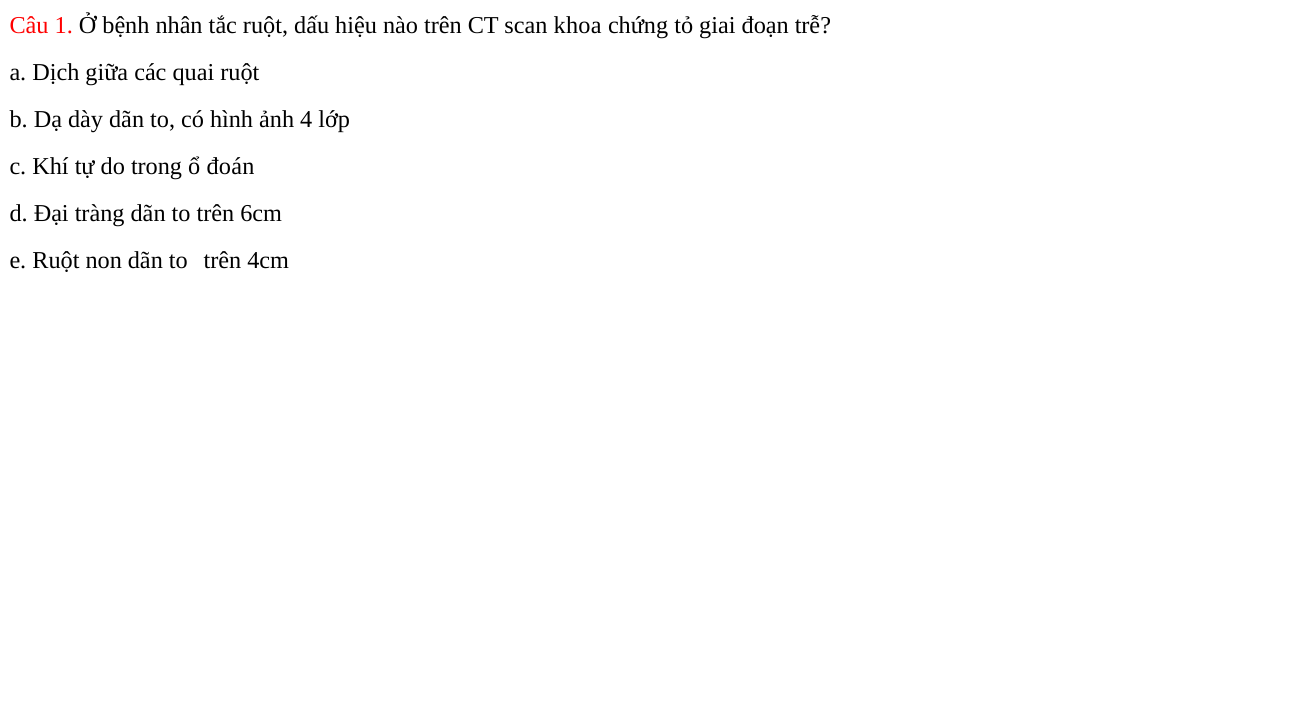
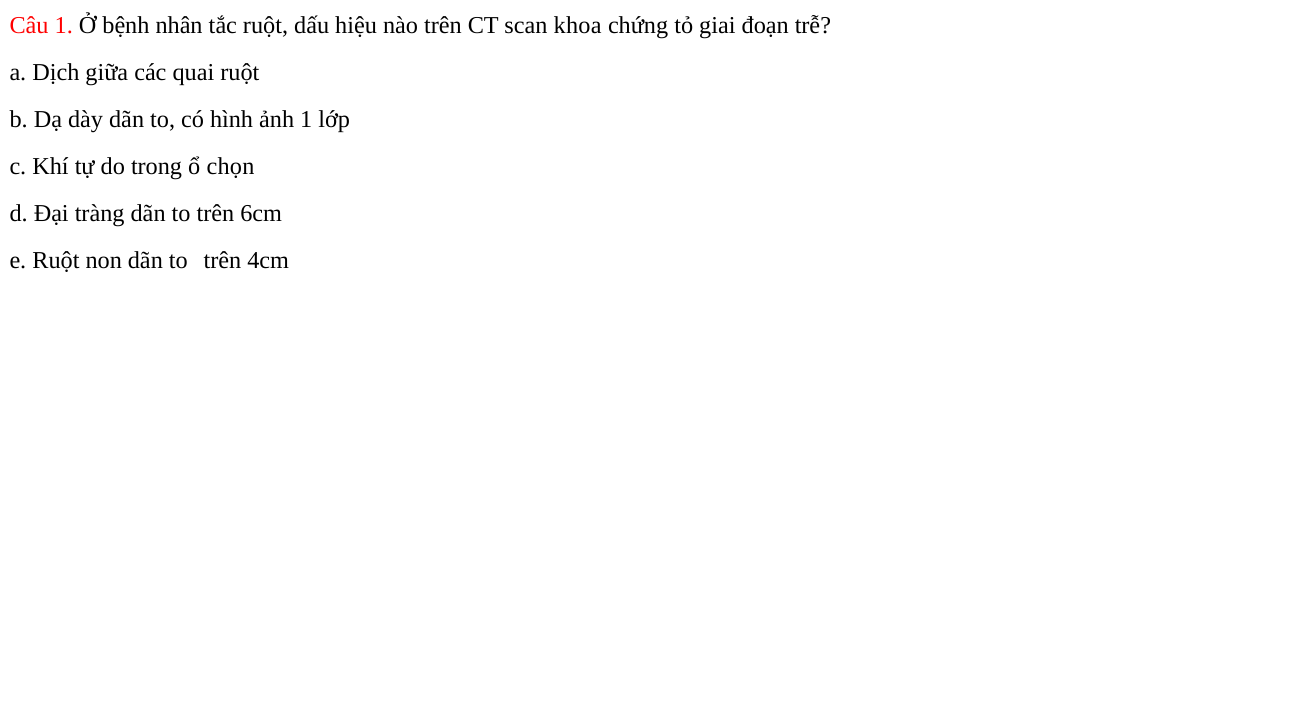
ảnh 4: 4 -> 1 (306, 119)
đoán: đoán -> chọn (230, 166)
